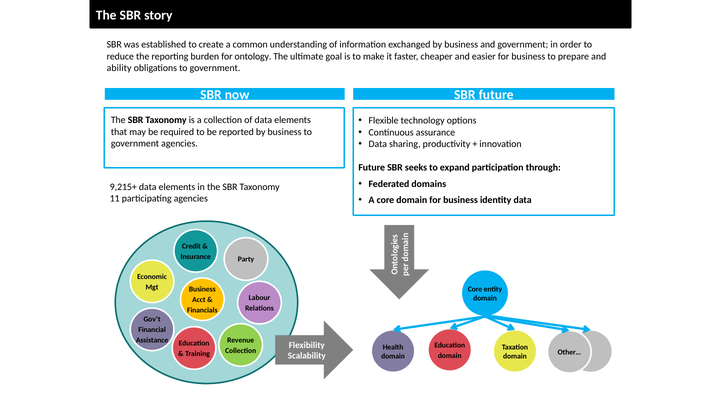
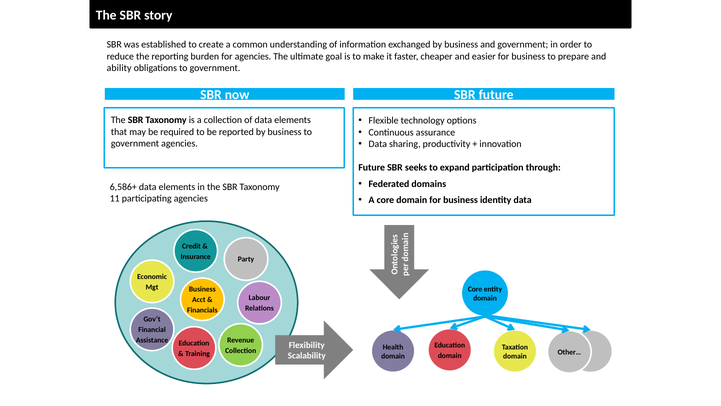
for ontology: ontology -> agencies (253, 56)
9,215+: 9,215+ -> 6,586+ (123, 187)
